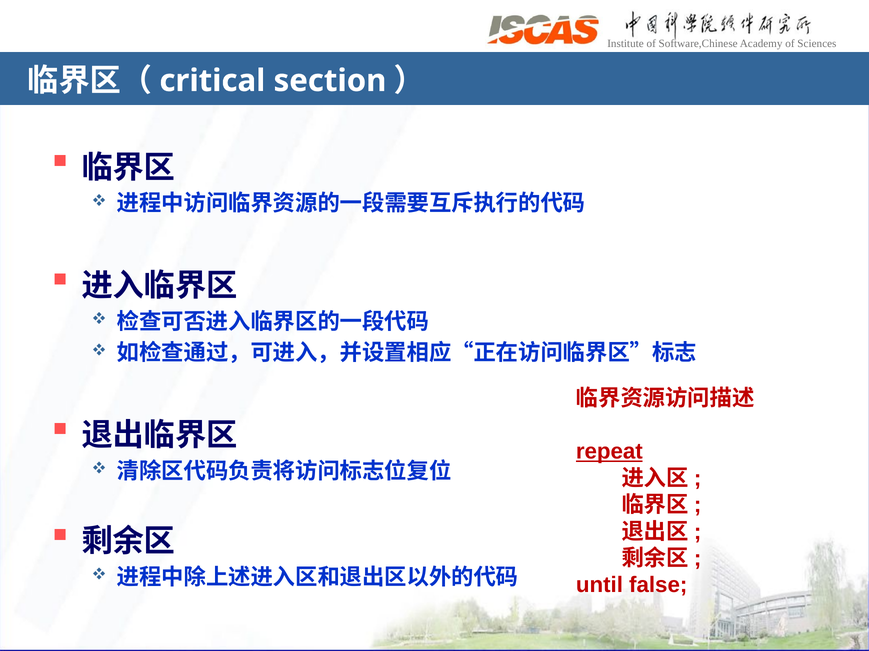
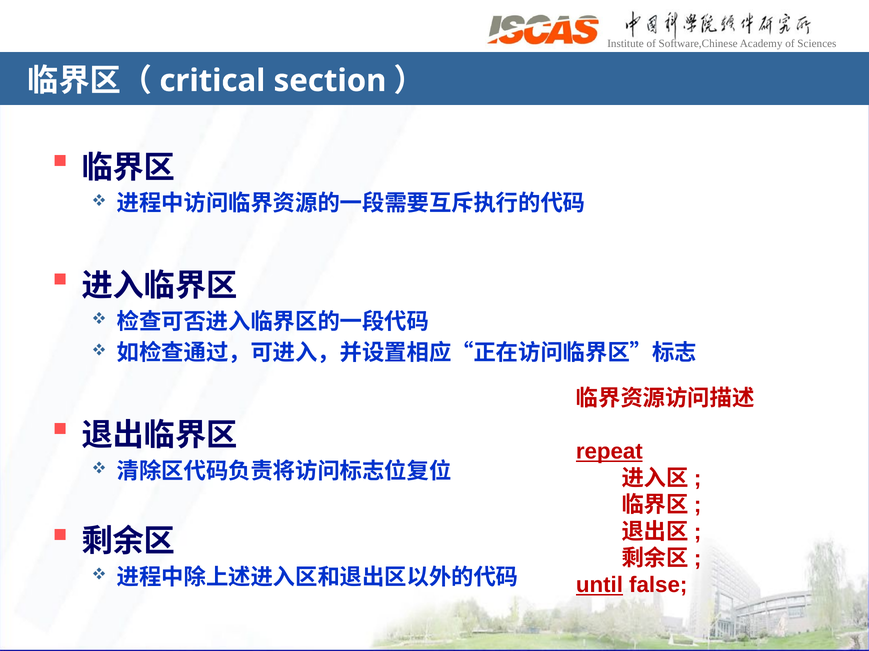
until underline: none -> present (599, 586)
